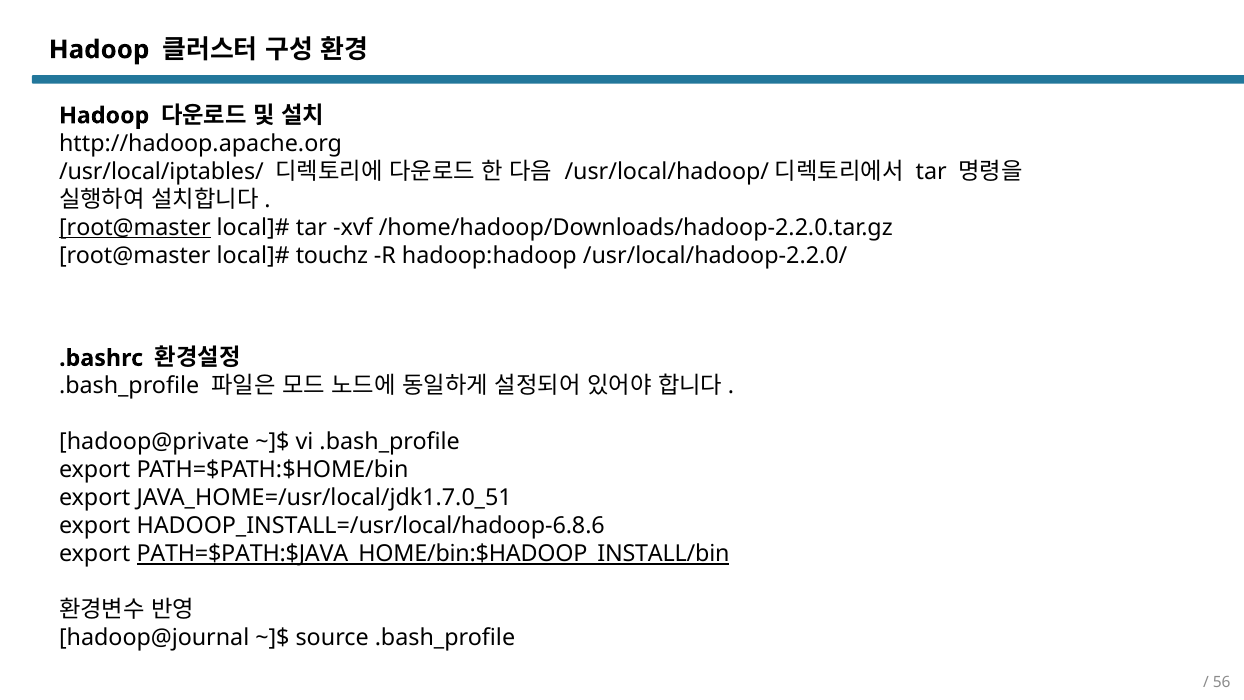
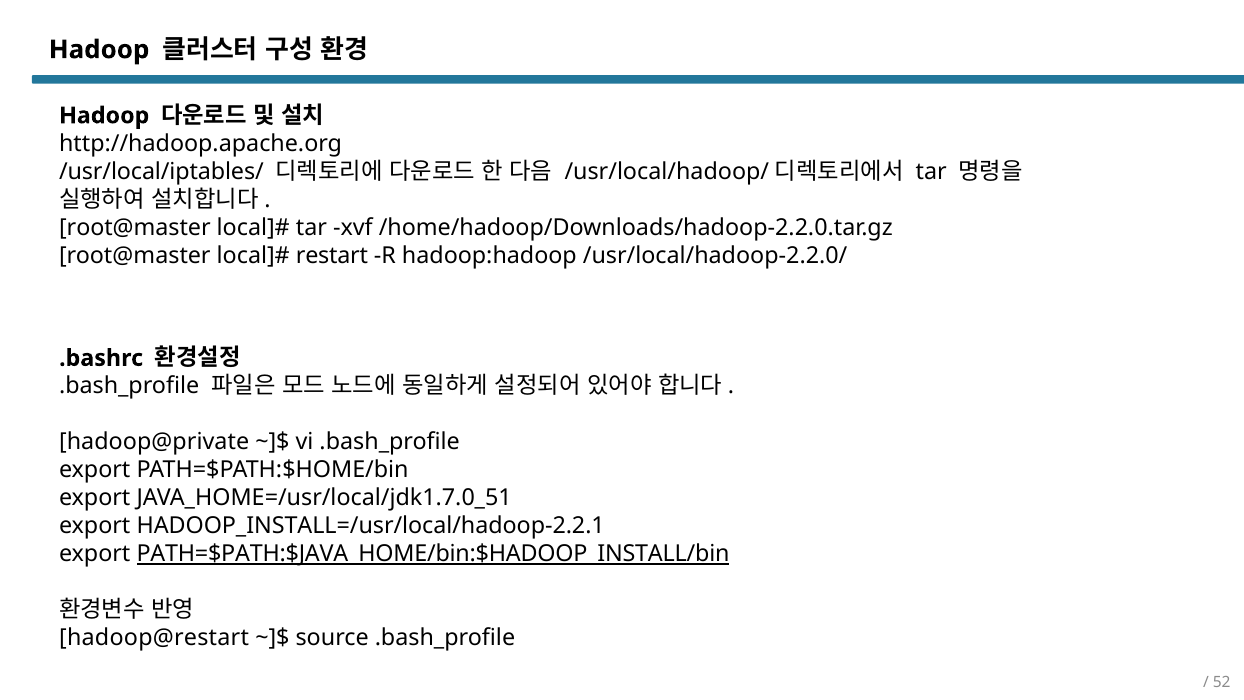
root@master underline: present -> none (135, 227)
touchz: touchz -> restart (332, 255)
HADOOP_INSTALL=/usr/local/hadoop-6.8.6: HADOOP_INSTALL=/usr/local/hadoop-6.8.6 -> HADOOP_INSTALL=/usr/local/hadoop-2.2.1 (371, 526)
hadoop@journal: hadoop@journal -> hadoop@restart (154, 638)
56: 56 -> 52 (1222, 682)
